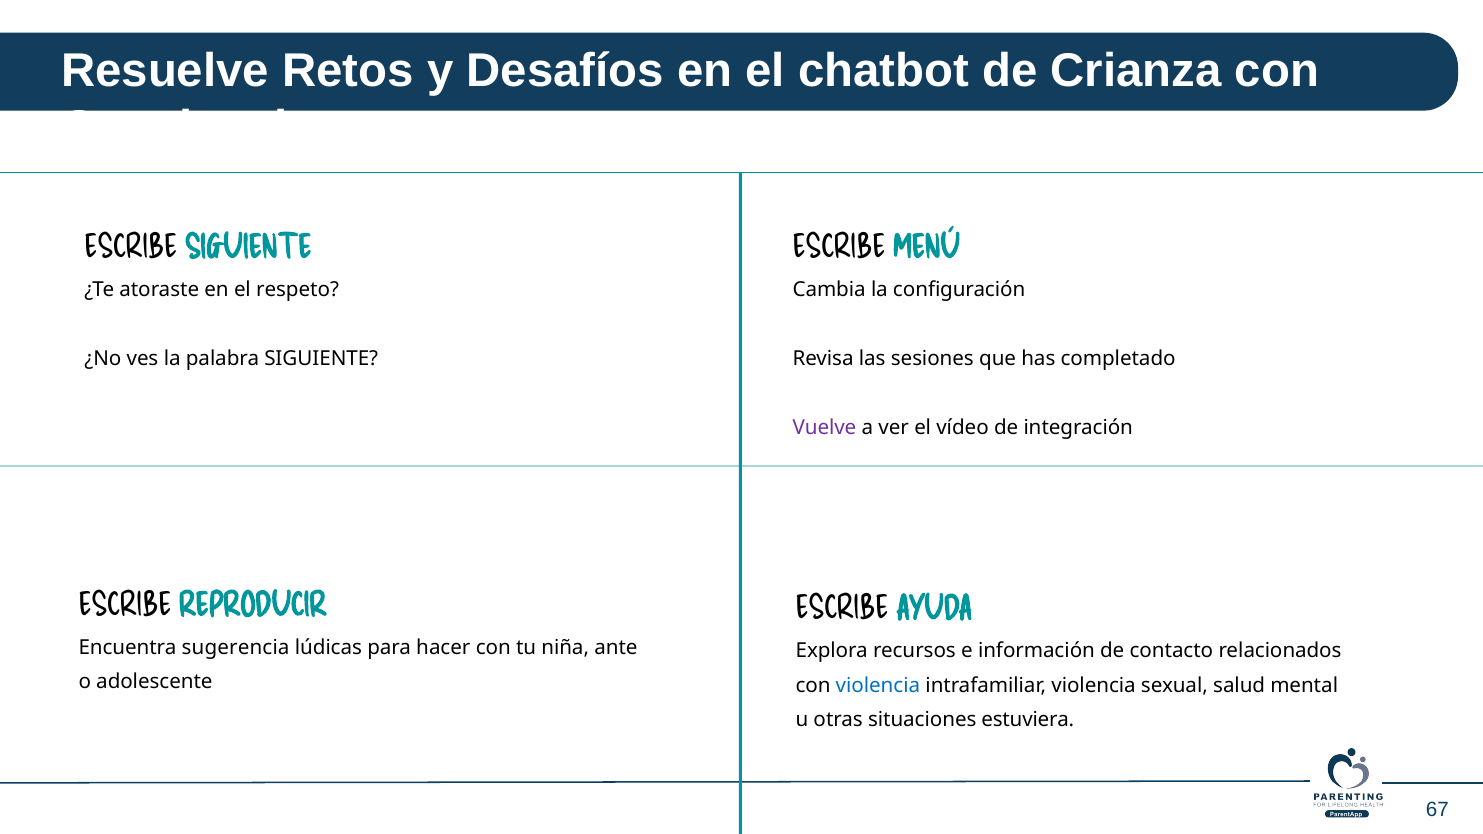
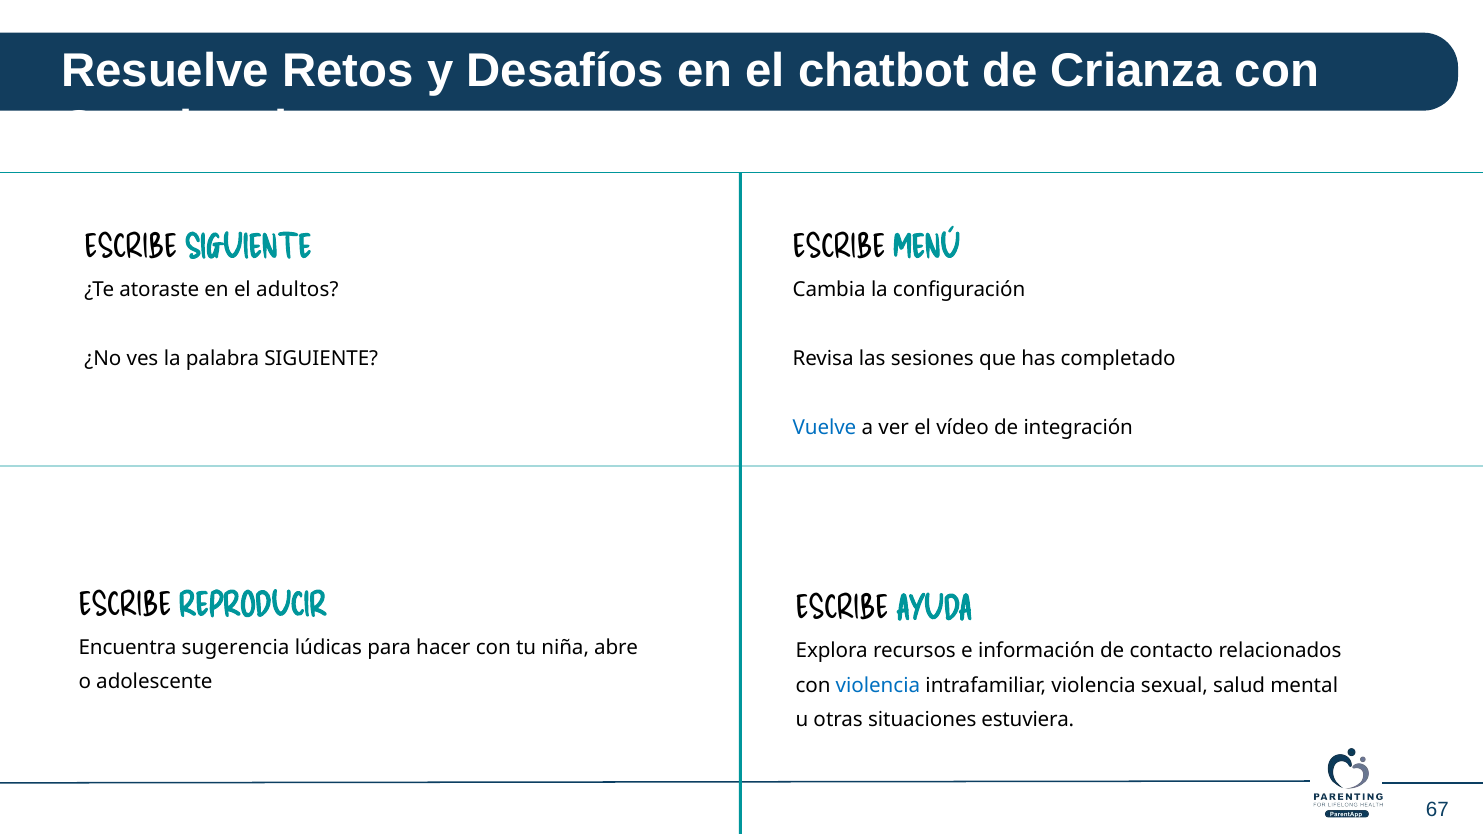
respeto: respeto -> adultos (297, 290)
Vuelve colour: purple -> blue (824, 428)
ante: ante -> abre (616, 648)
